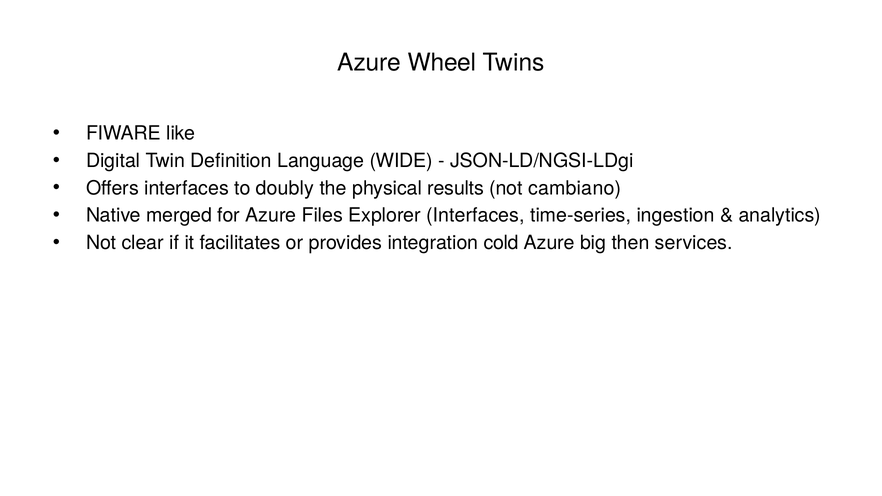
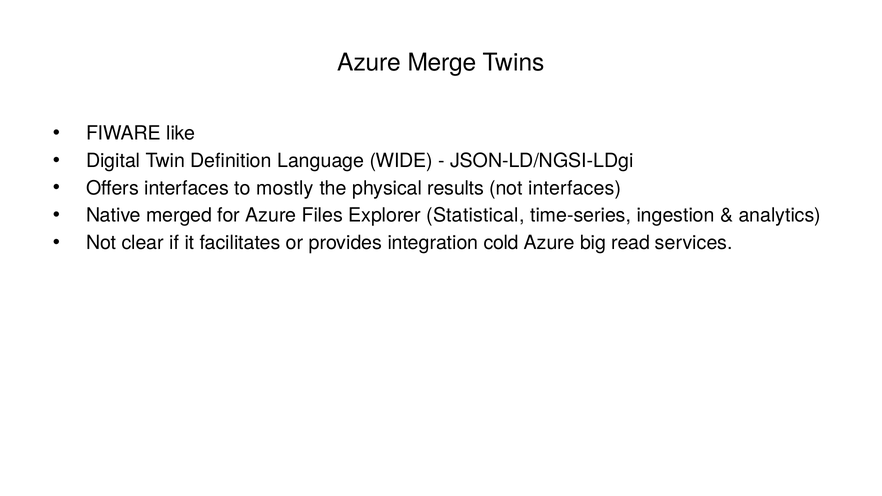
Wheel: Wheel -> Merge (442, 63)
doubly: doubly -> mostly (285, 188)
not cambiano: cambiano -> interfaces (575, 188)
Explorer Interfaces: Interfaces -> Statistical (475, 216)
then: then -> read (631, 243)
